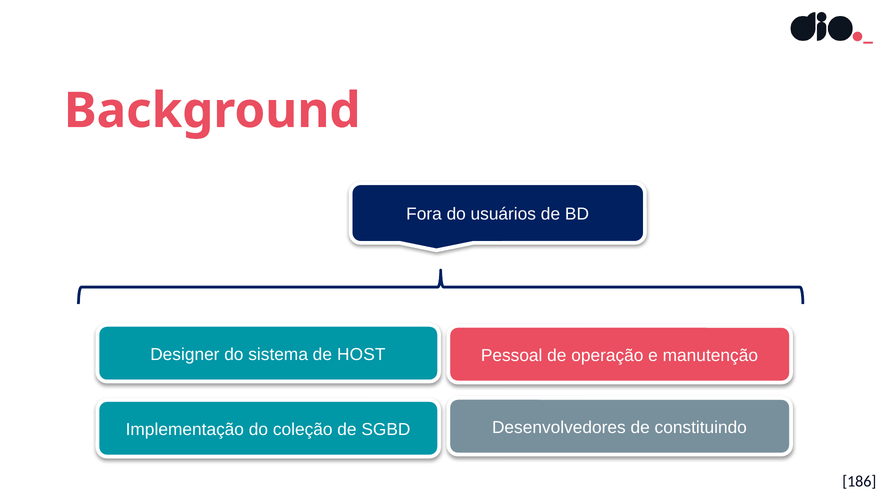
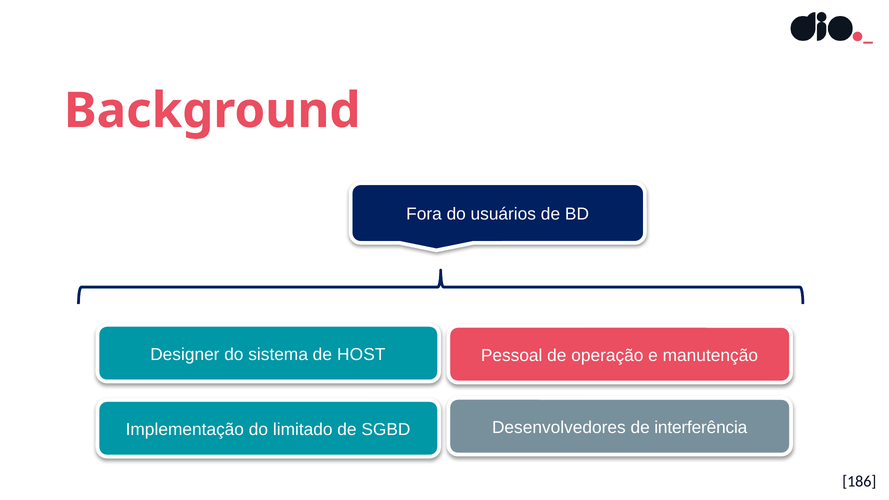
constituindo: constituindo -> interferência (701, 427)
coleção: coleção -> limitado (303, 430)
